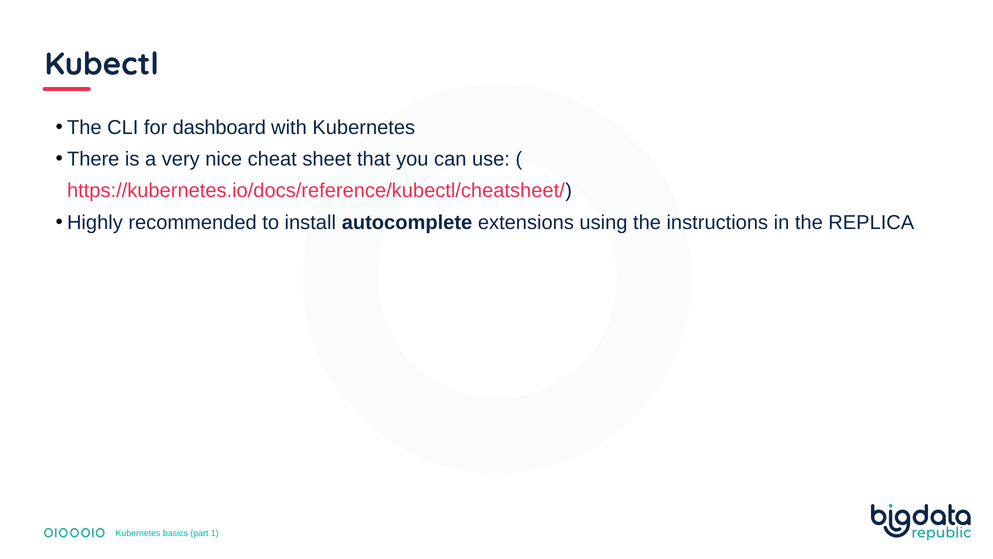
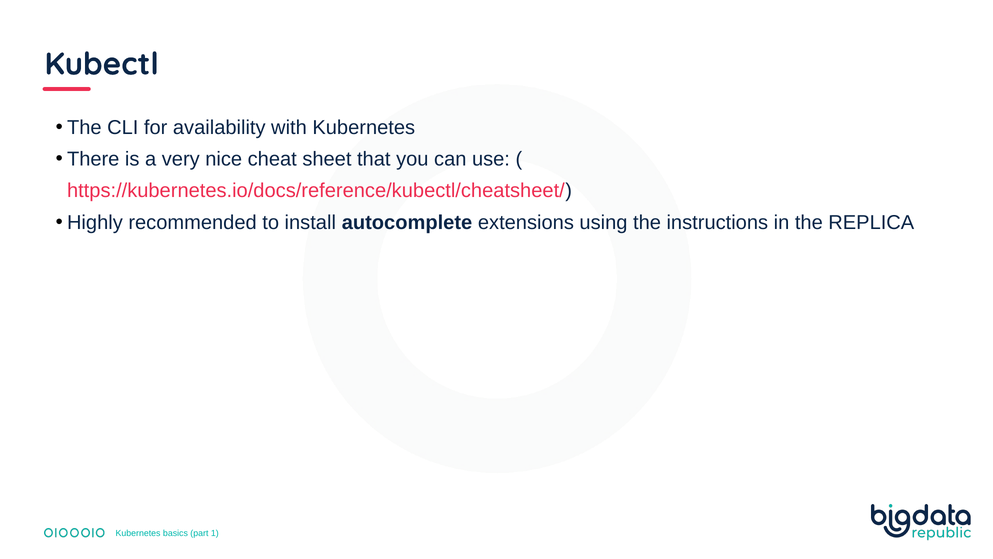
dashboard: dashboard -> availability (219, 128)
